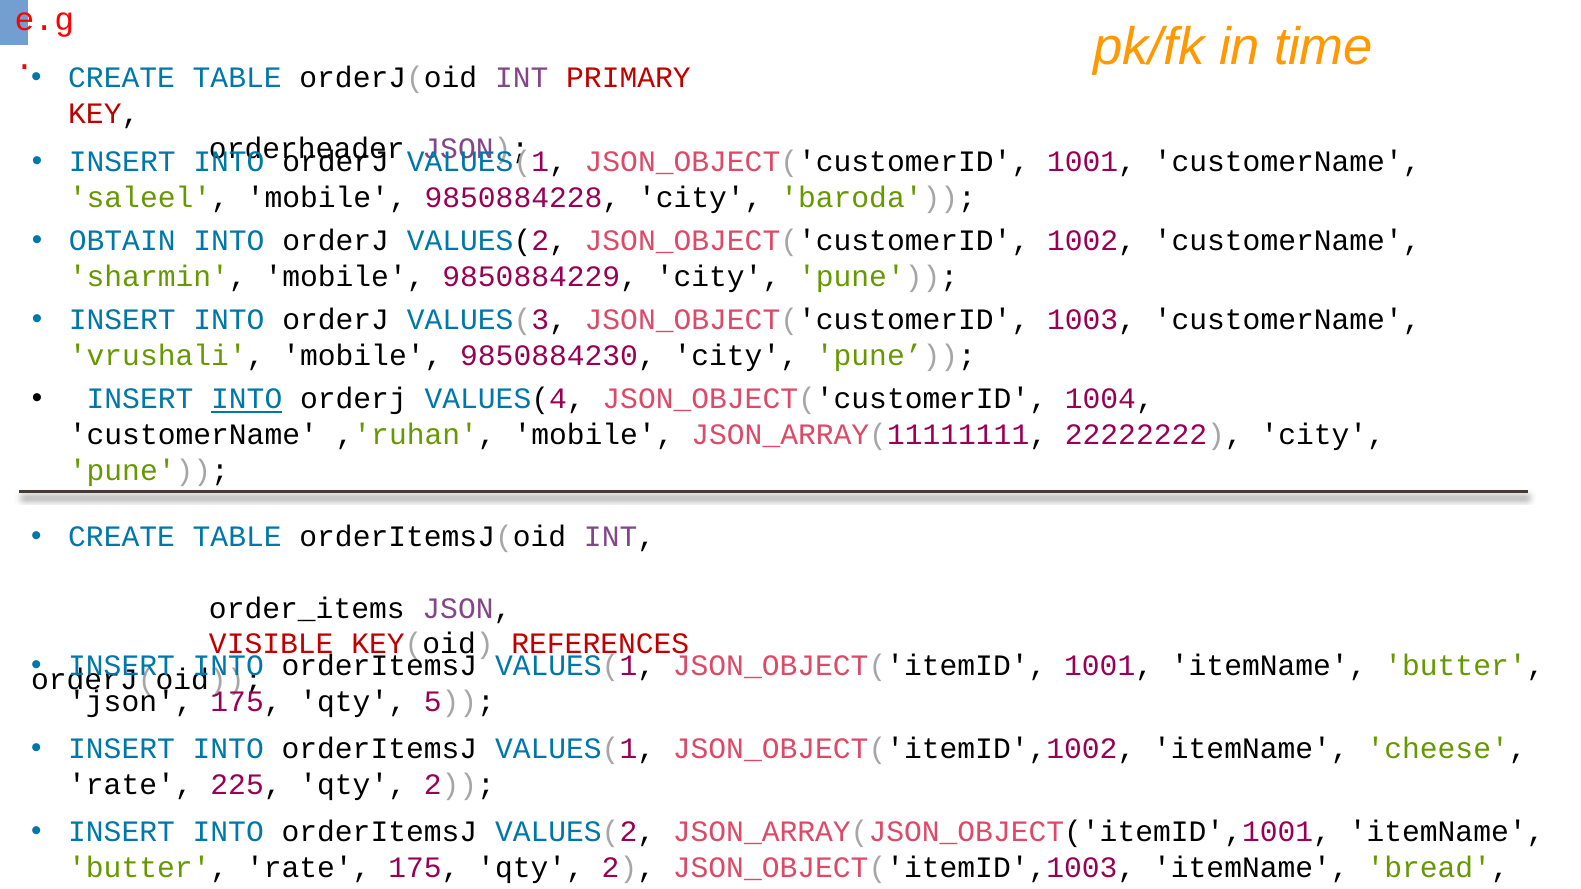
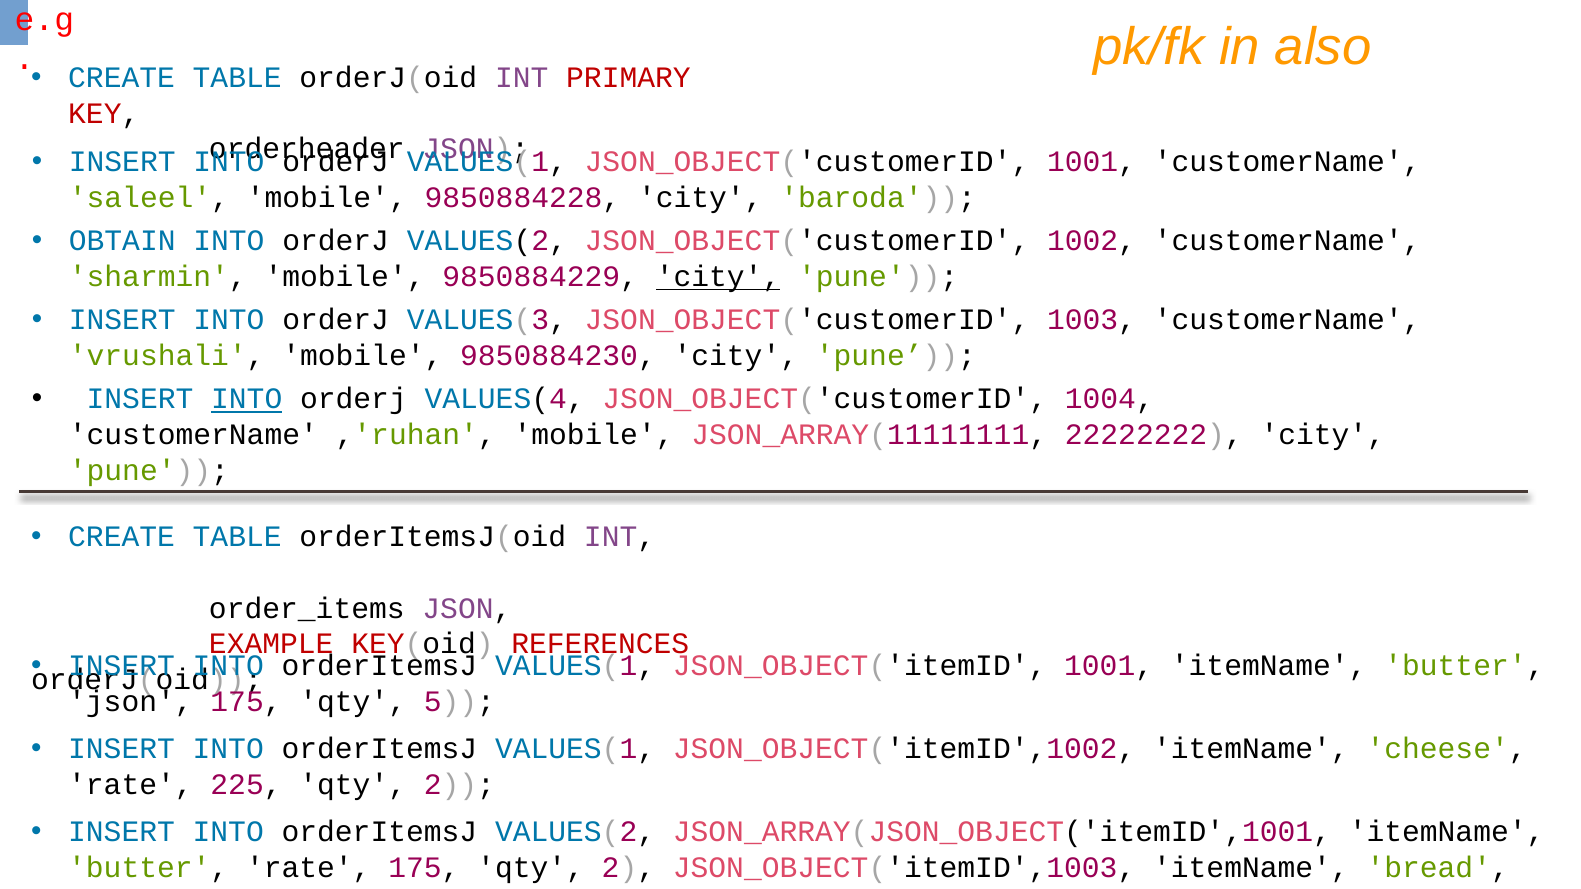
time: time -> also (1323, 47)
city underline: none -> present (718, 277)
VISIBLE: VISIBLE -> EXAMPLE (271, 644)
